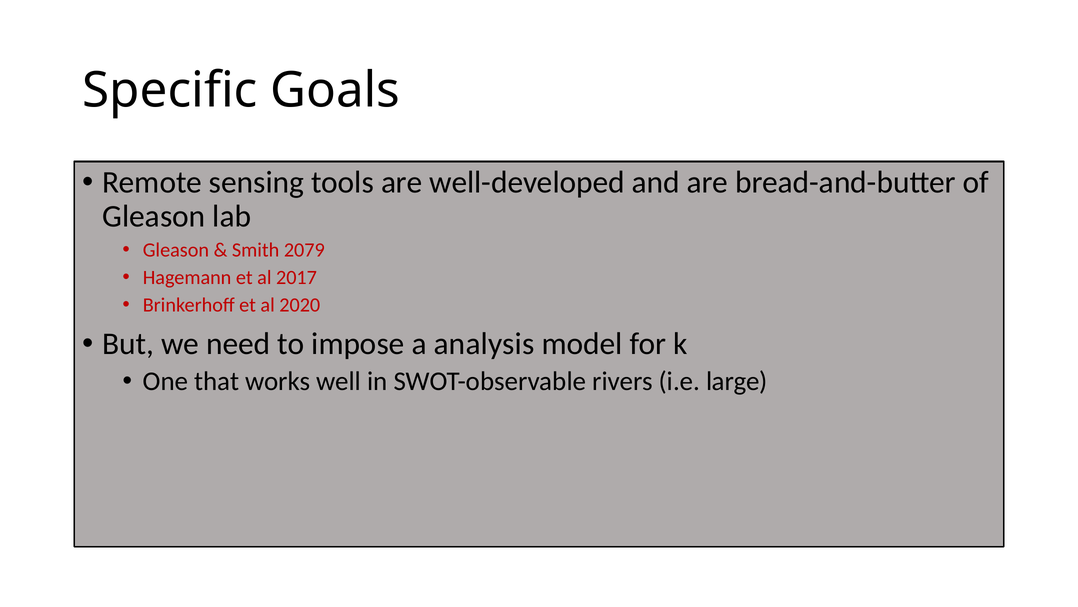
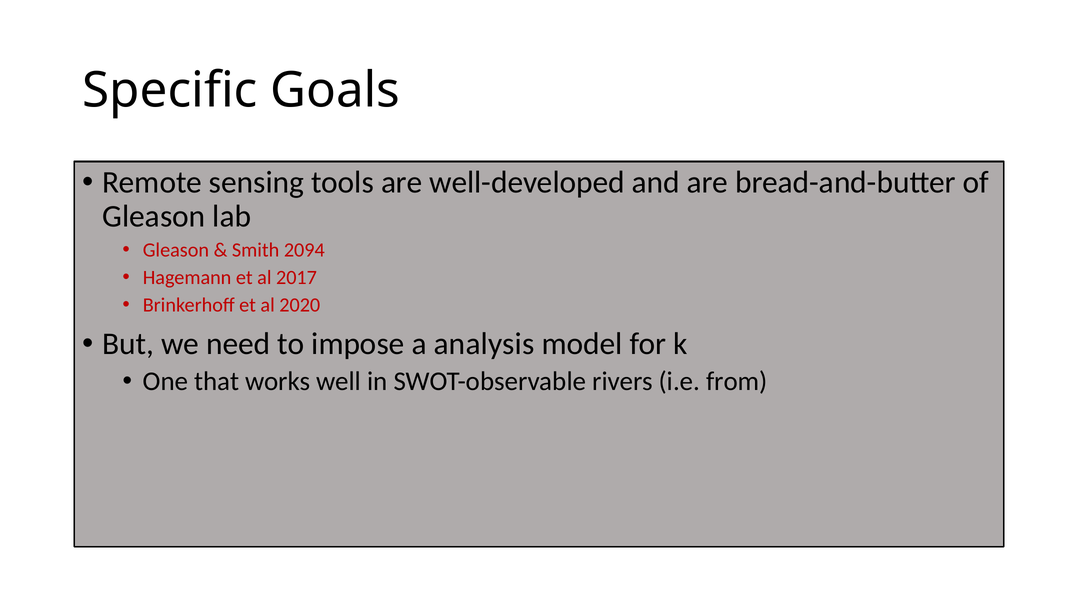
2079: 2079 -> 2094 (304, 250)
large: large -> from (737, 381)
